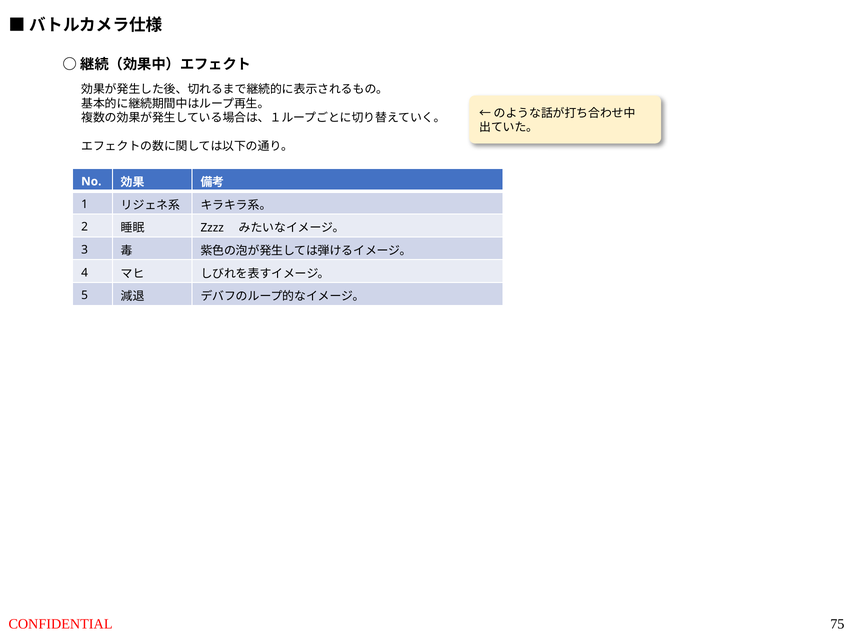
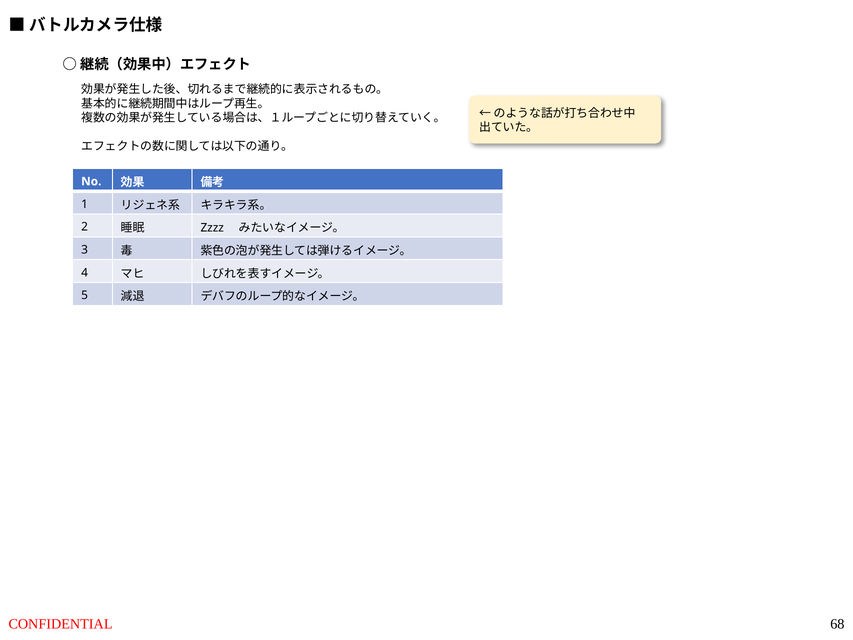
75: 75 -> 68 (837, 624)
